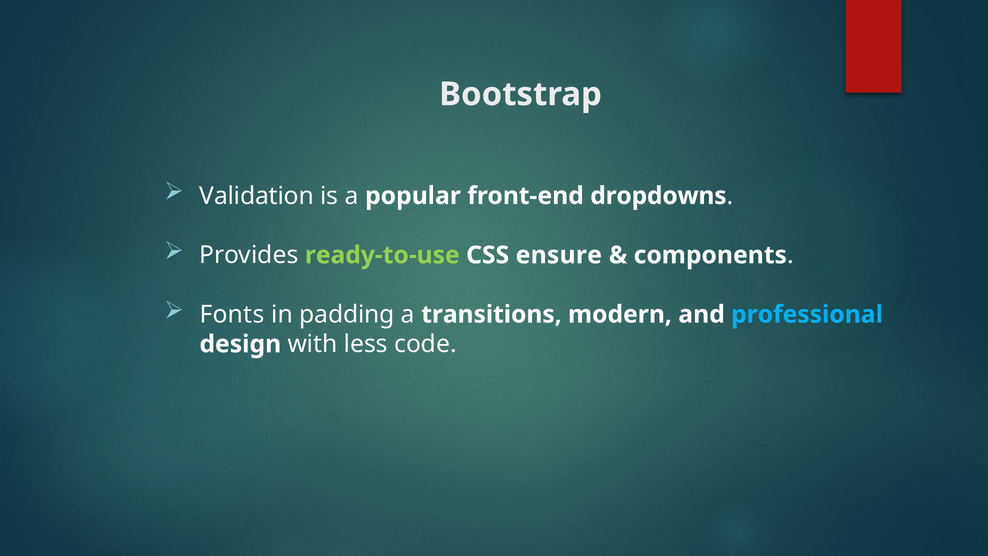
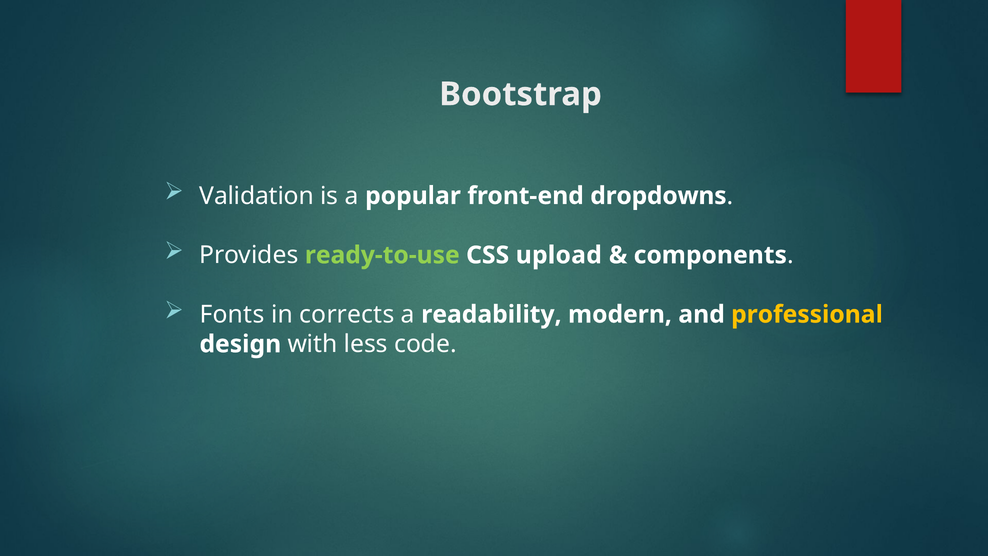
ensure: ensure -> upload (559, 255)
padding: padding -> corrects (347, 314)
transitions: transitions -> readability (491, 314)
professional colour: light blue -> yellow (807, 314)
